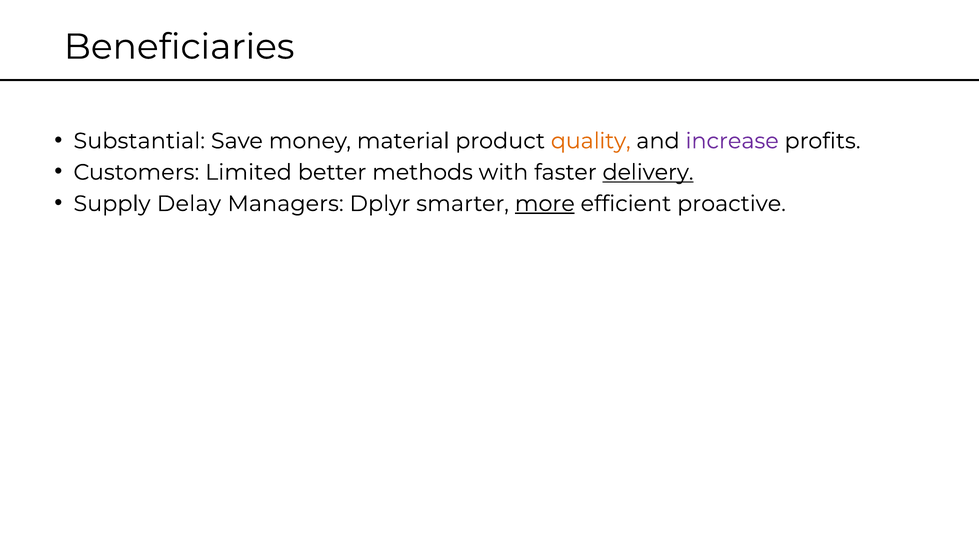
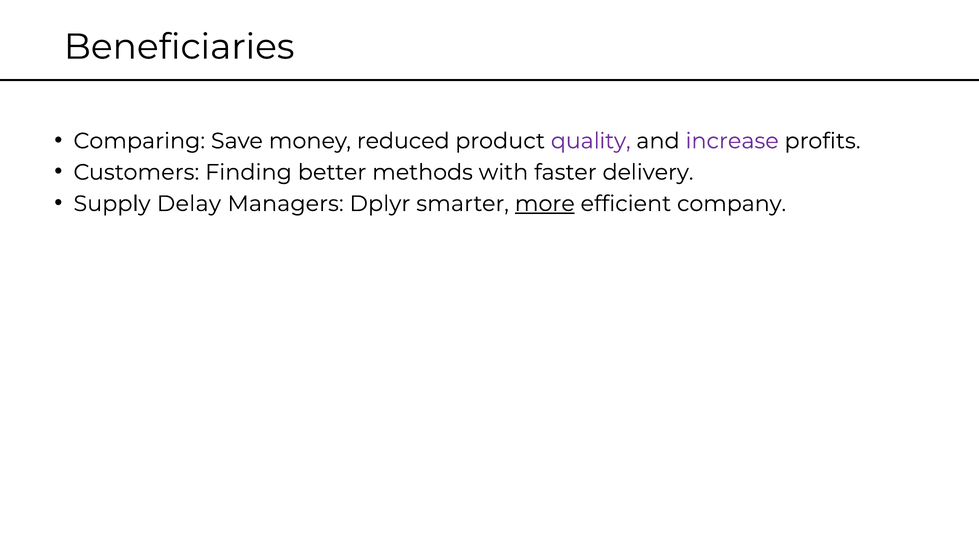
Substantial: Substantial -> Comparing (139, 141)
material: material -> reduced (403, 141)
quality colour: orange -> purple (591, 141)
Limited: Limited -> Finding (249, 172)
delivery underline: present -> none (648, 172)
proactive: proactive -> company (732, 204)
